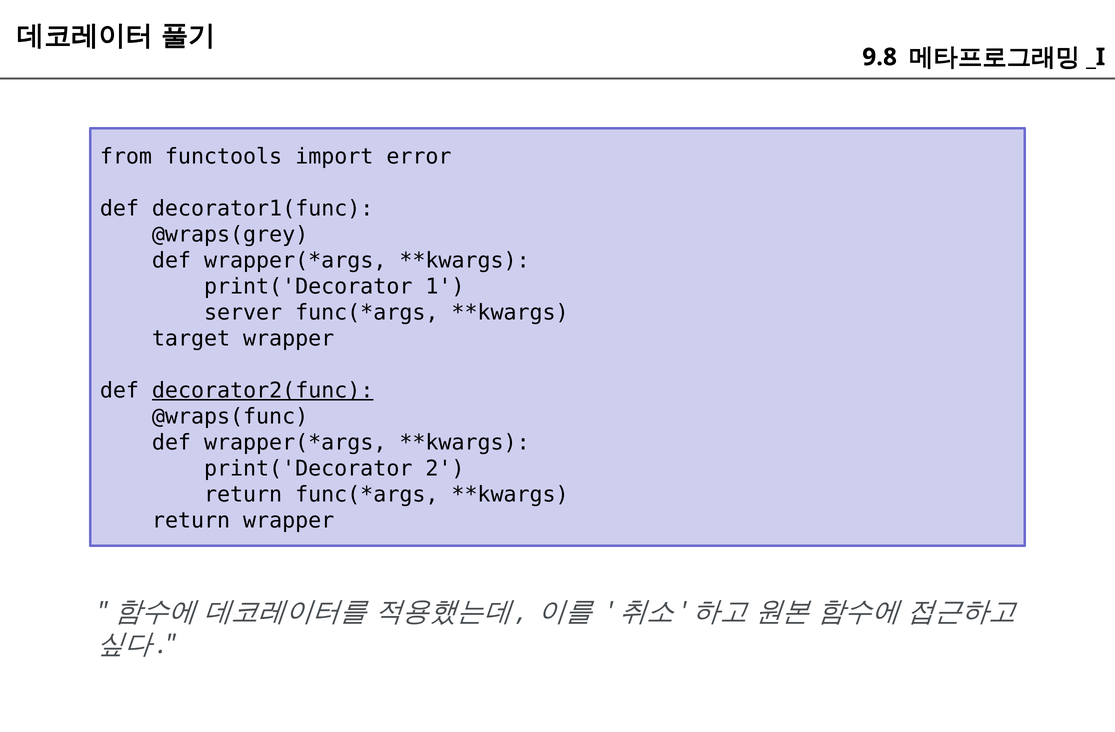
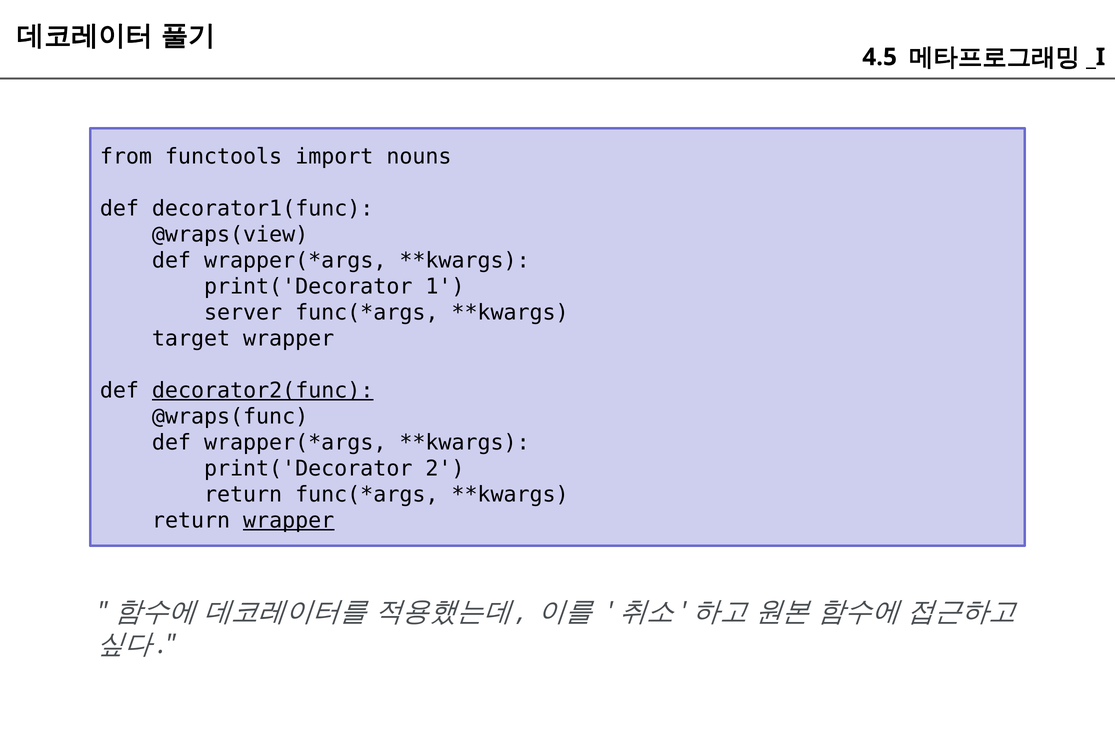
9.8: 9.8 -> 4.5 (880, 57)
error: error -> nouns (419, 156)
@wraps(grey: @wraps(grey -> @wraps(view (230, 235)
wrapper underline: none -> present (289, 521)
